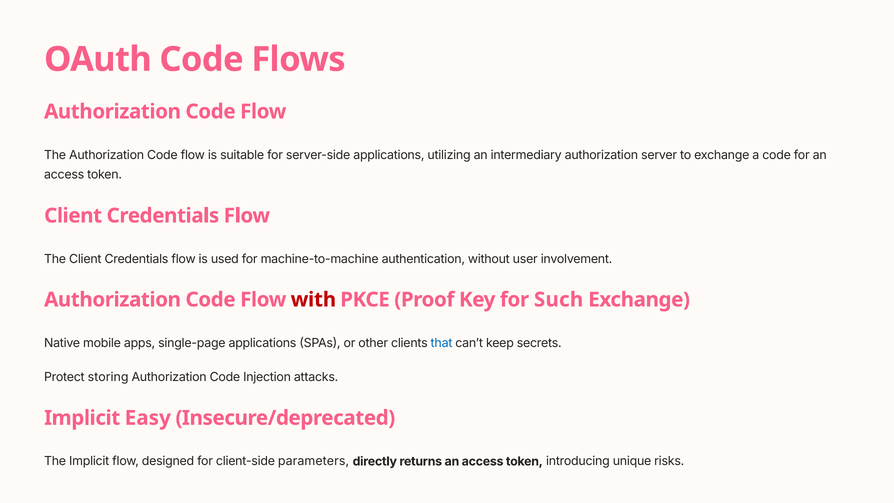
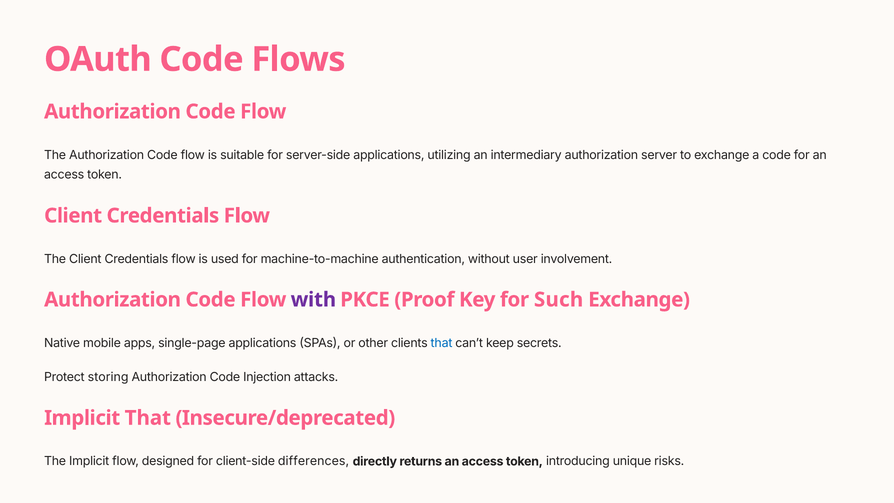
with colour: red -> purple (313, 300)
Implicit Easy: Easy -> That (148, 418)
parameters: parameters -> differences (314, 461)
